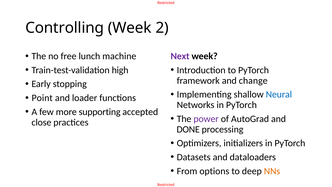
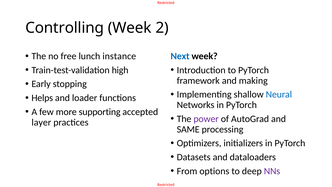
machine: machine -> instance (119, 56)
Next colour: purple -> blue (180, 56)
change: change -> making (253, 80)
Point: Point -> Helps (42, 98)
close: close -> layer (41, 122)
DONE: DONE -> SAME (188, 129)
NNs colour: orange -> purple (272, 171)
